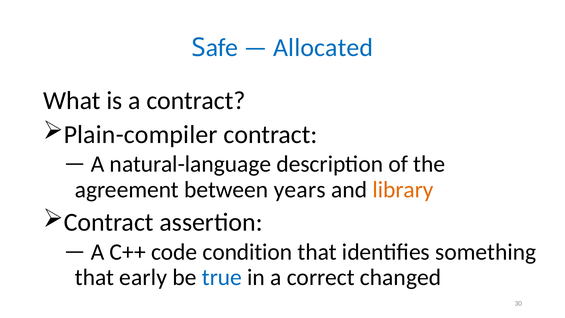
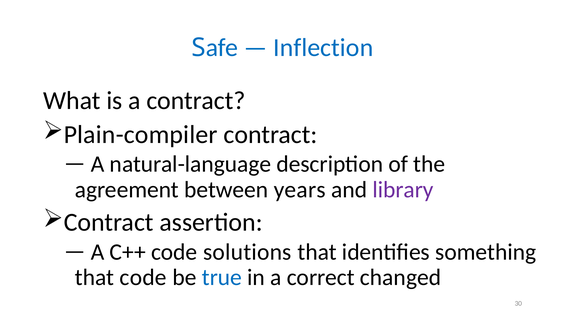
Allocated: Allocated -> Inflection (323, 47)
library colour: orange -> purple (403, 190)
condition: condition -> solutions (247, 252)
that early: early -> code (143, 277)
